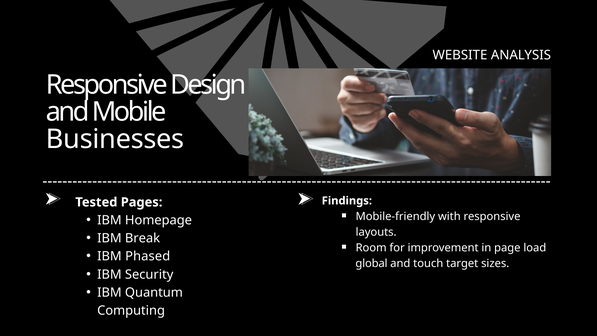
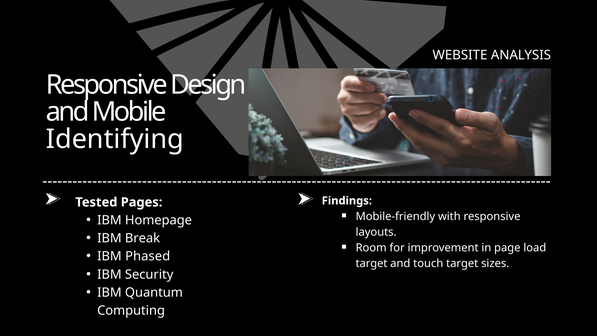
Businesses: Businesses -> Identifying (115, 139)
global: global -> target (372, 263)
